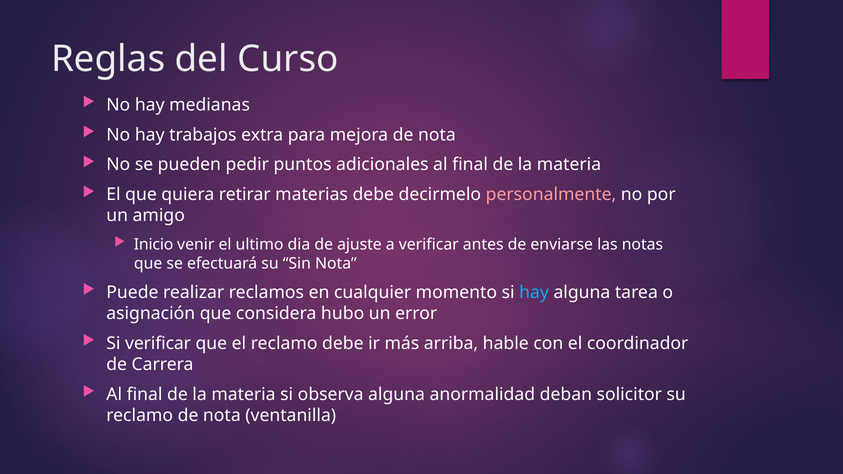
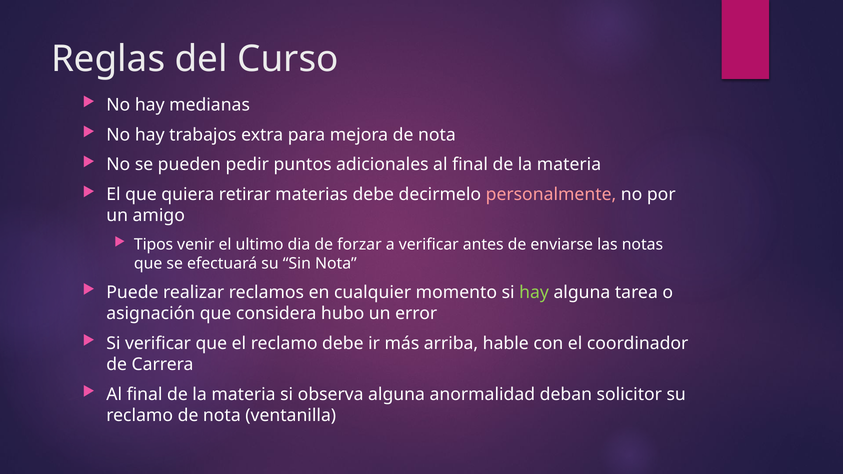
Inicio: Inicio -> Tipos (154, 244)
ajuste: ajuste -> forzar (359, 244)
hay colour: light blue -> light green (534, 292)
